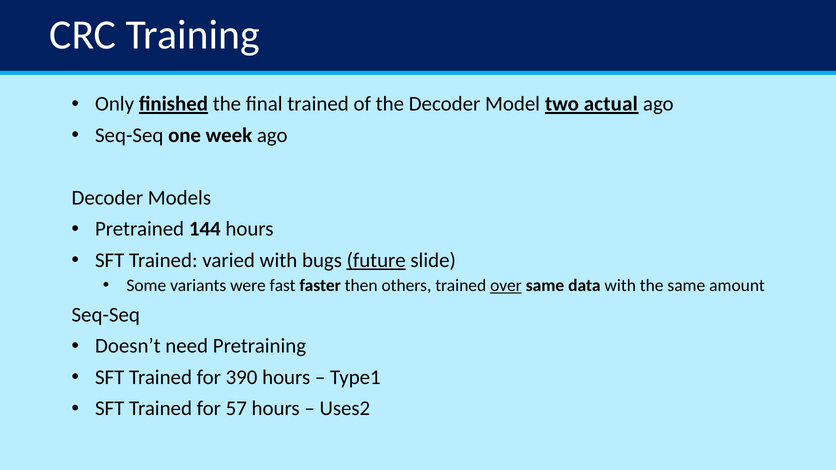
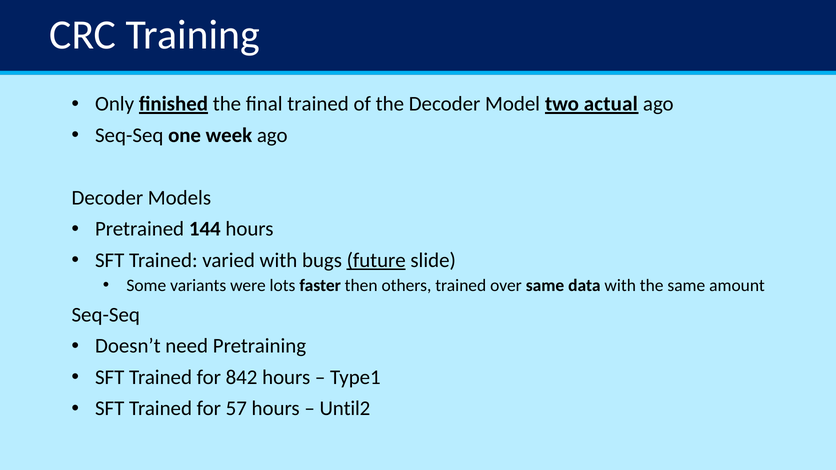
fast: fast -> lots (283, 286)
over underline: present -> none (506, 286)
390: 390 -> 842 (242, 377)
Uses2: Uses2 -> Until2 (345, 409)
